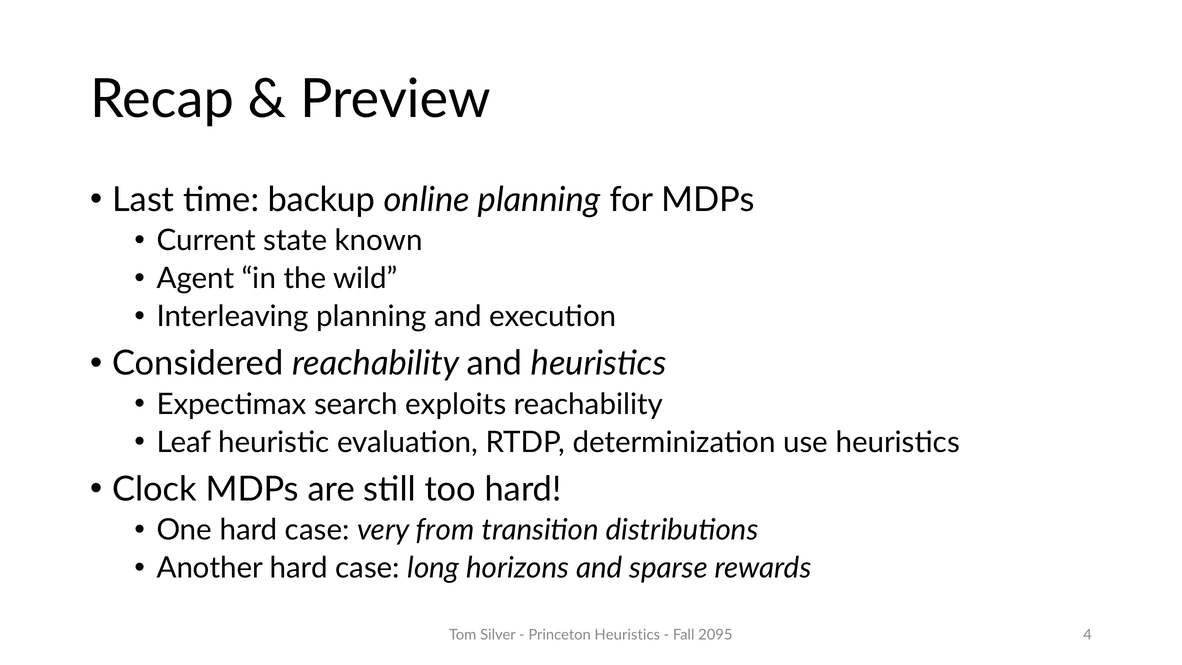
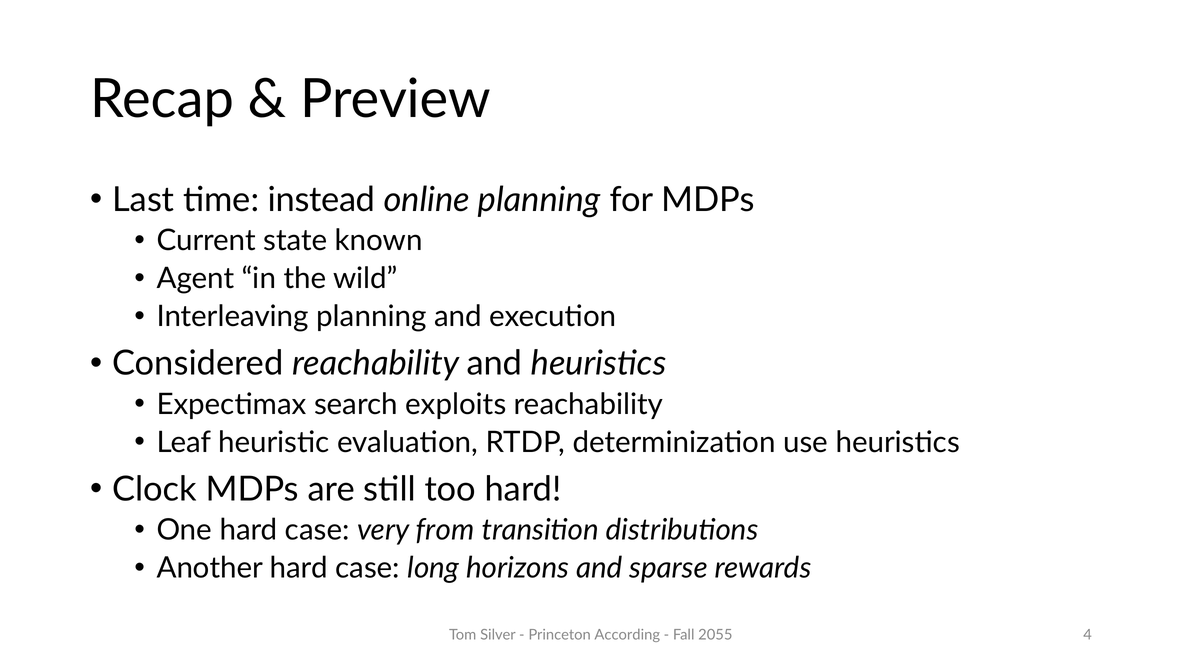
backup: backup -> instead (321, 200)
Princeton Heuristics: Heuristics -> According (627, 635)
2095: 2095 -> 2055 (715, 635)
